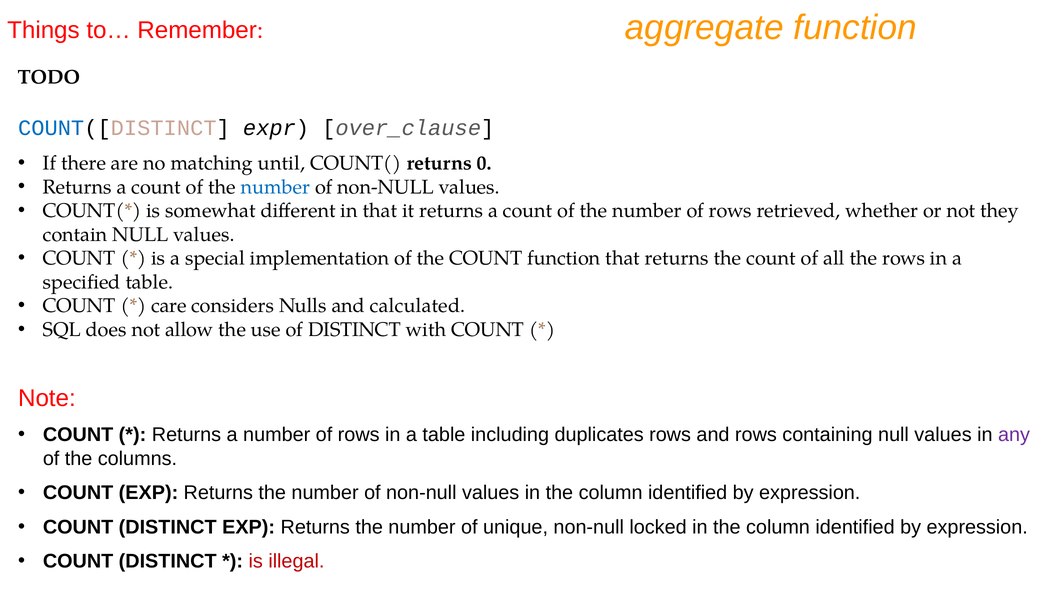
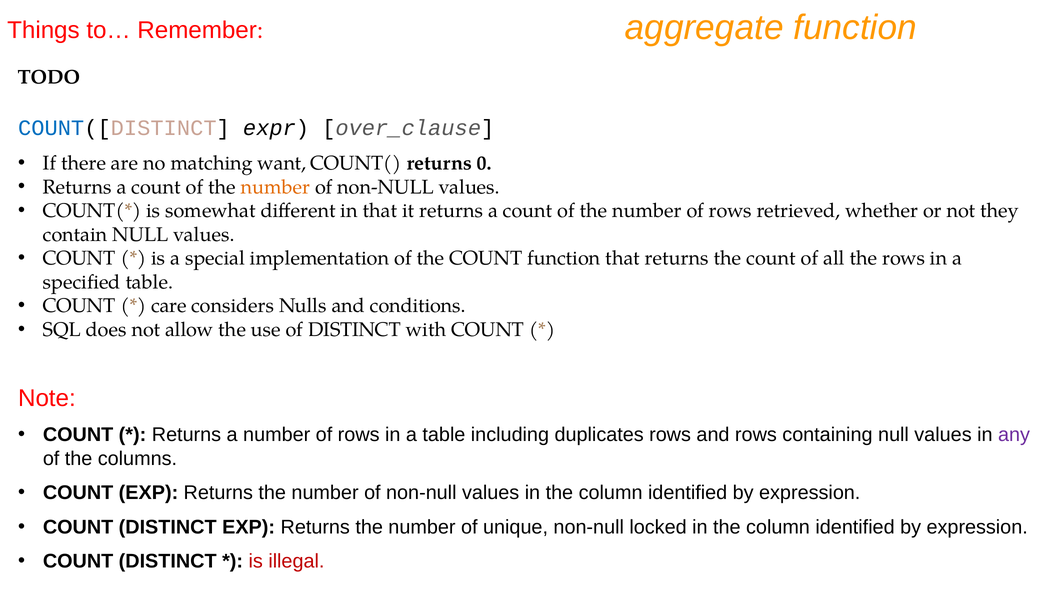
until: until -> want (282, 163)
number colour: blue -> orange (275, 187)
calculated: calculated -> conditions (418, 306)
